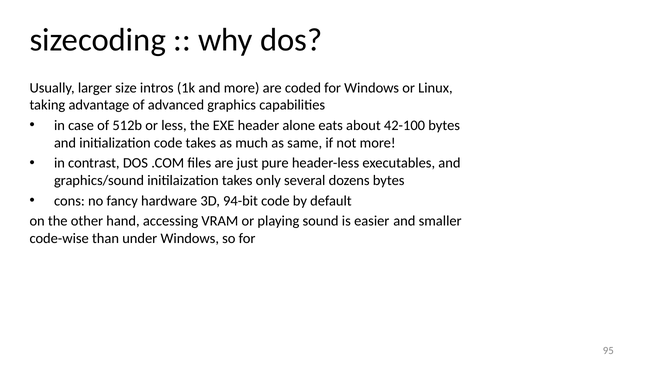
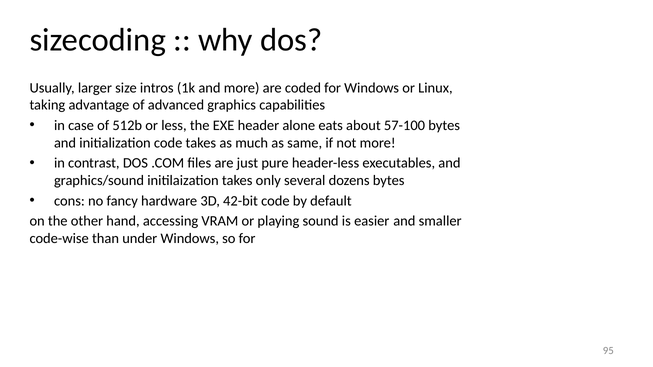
42-100: 42-100 -> 57-100 (404, 126)
94-bit: 94-bit -> 42-bit (241, 201)
